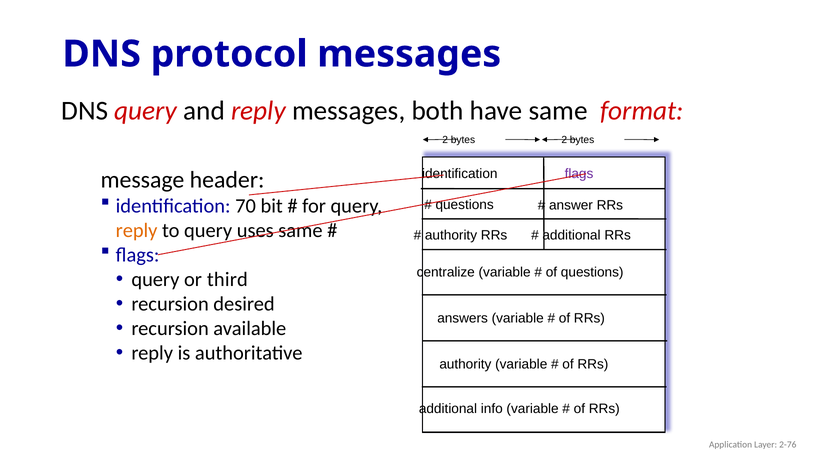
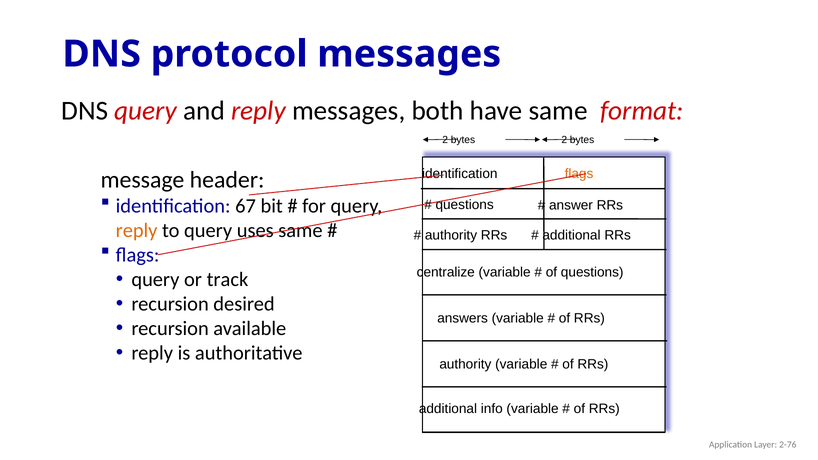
flags colour: purple -> orange (579, 174)
70: 70 -> 67 (246, 206)
third: third -> track (227, 280)
